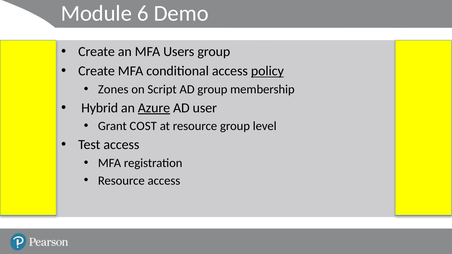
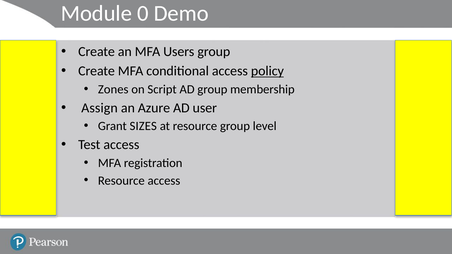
6: 6 -> 0 (143, 13)
Hybrid: Hybrid -> Assign (100, 108)
Azure underline: present -> none (154, 108)
COST: COST -> SIZES (143, 126)
